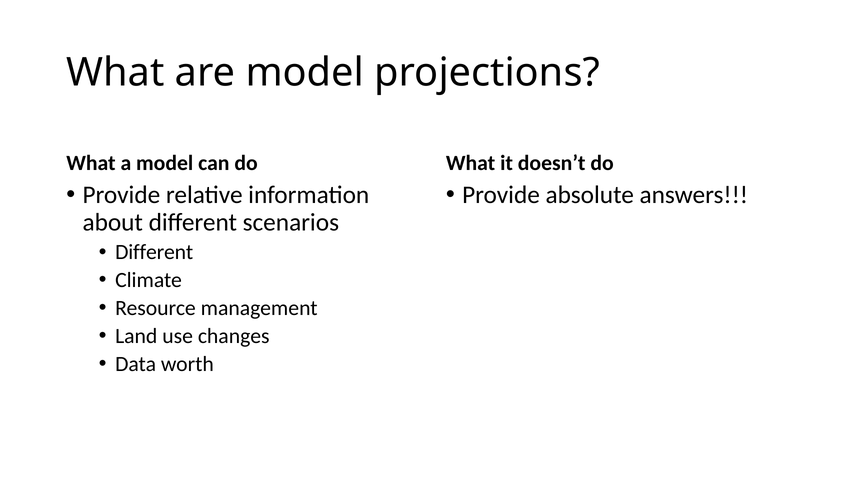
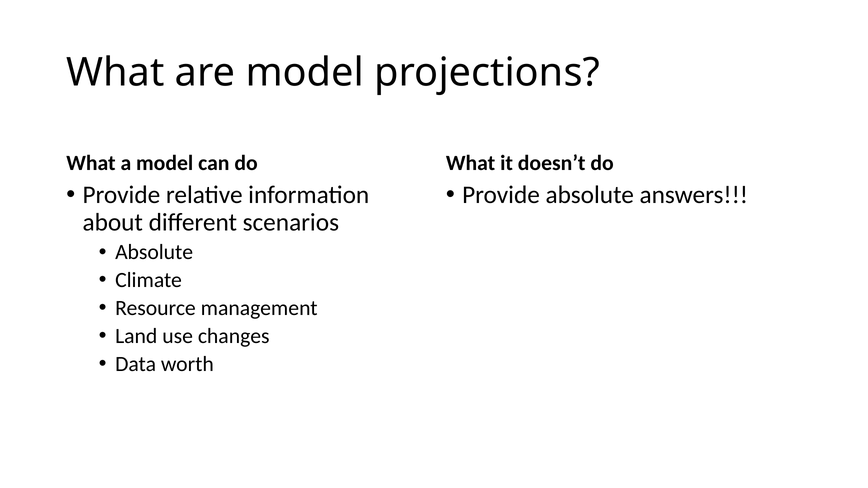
Different: Different -> Absolute (154, 252)
